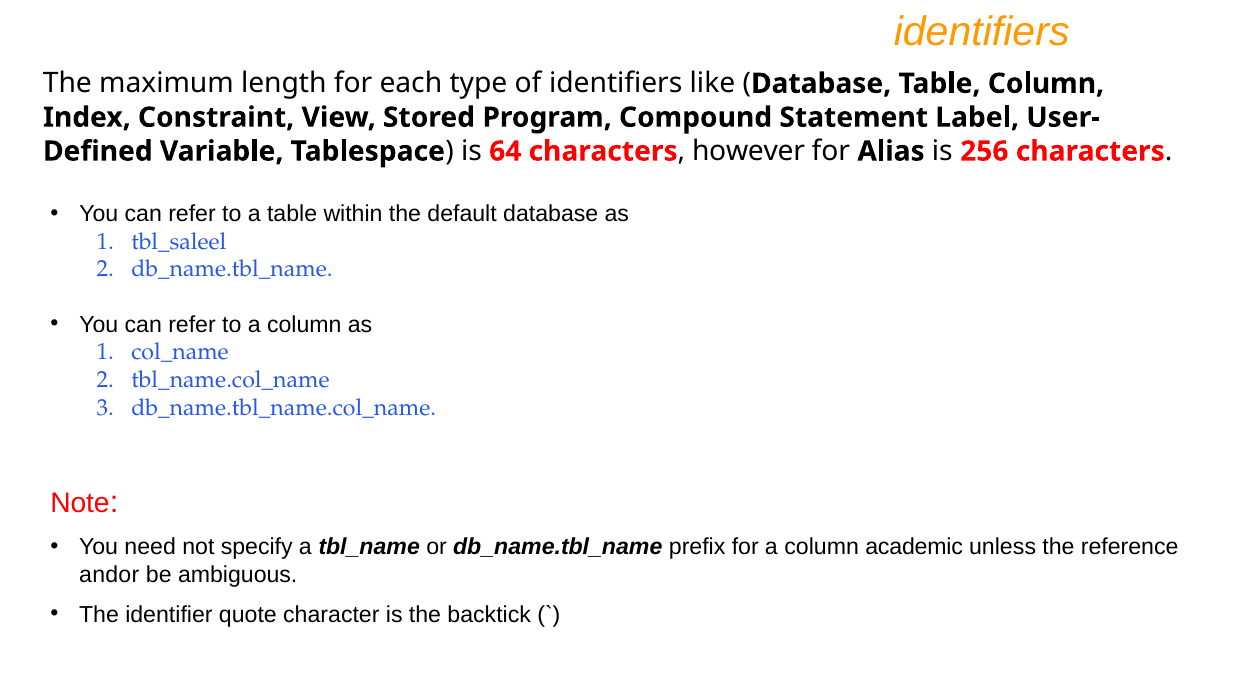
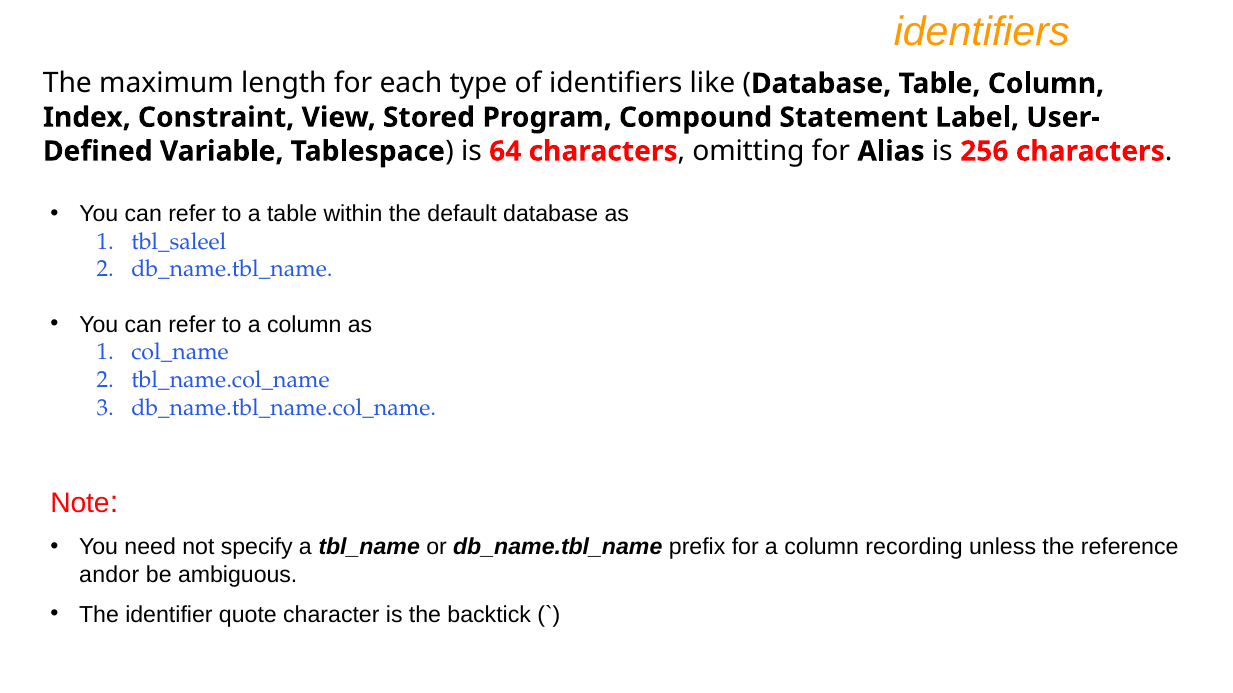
however: however -> omitting (748, 151)
academic: academic -> recording (914, 547)
